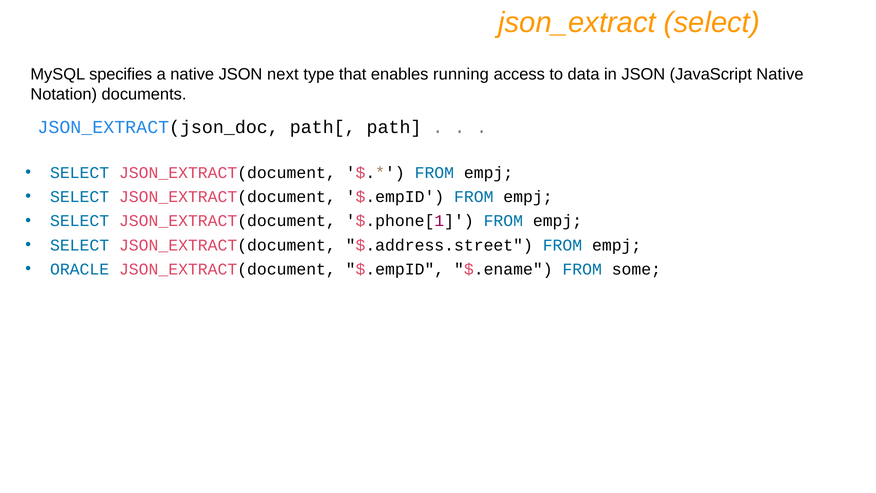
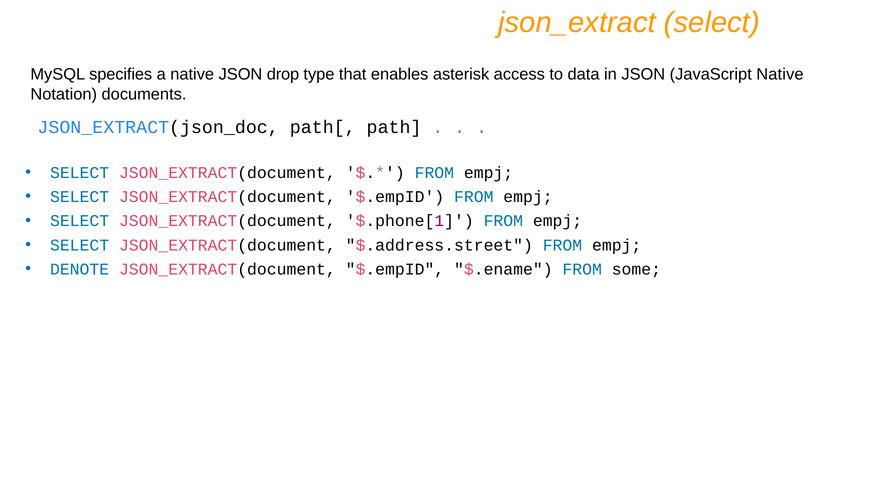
next: next -> drop (283, 74)
running: running -> asterisk (461, 74)
ORACLE: ORACLE -> DENOTE (80, 269)
